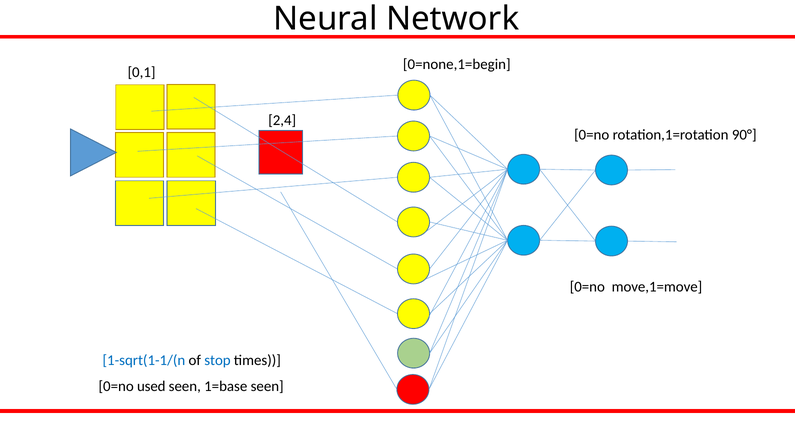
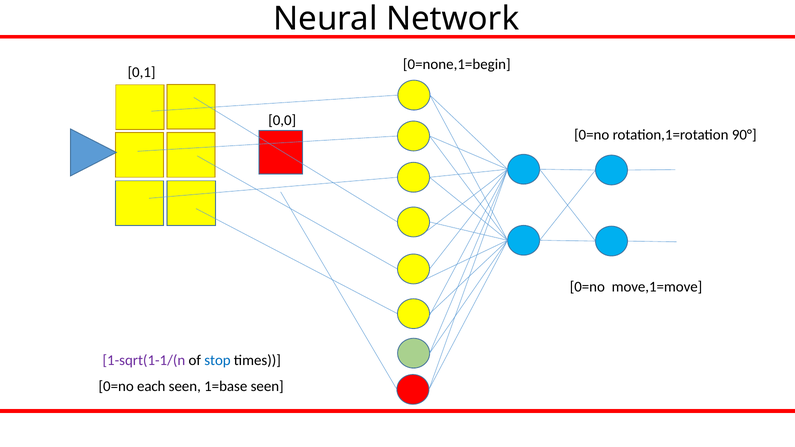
2,4: 2,4 -> 0,0 (282, 120)
1-sqrt(1-1/(n colour: blue -> purple (144, 361)
used: used -> each (151, 387)
